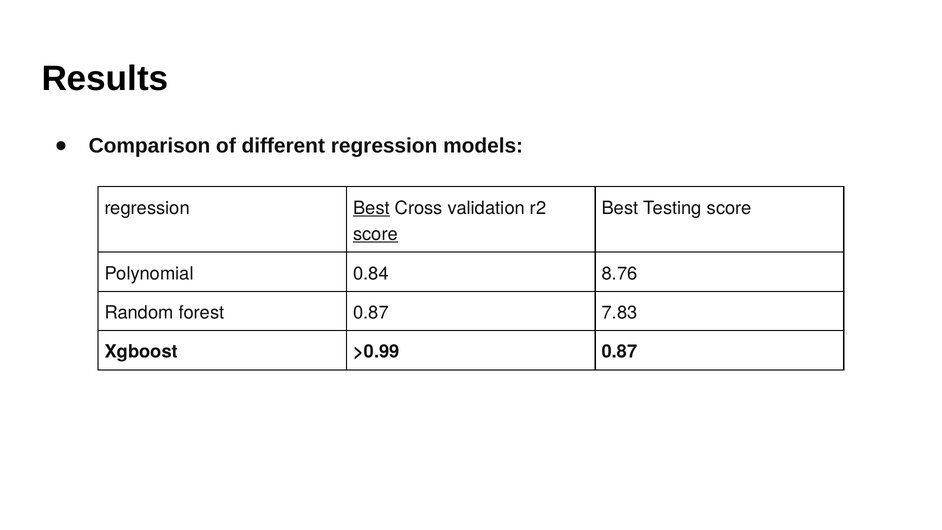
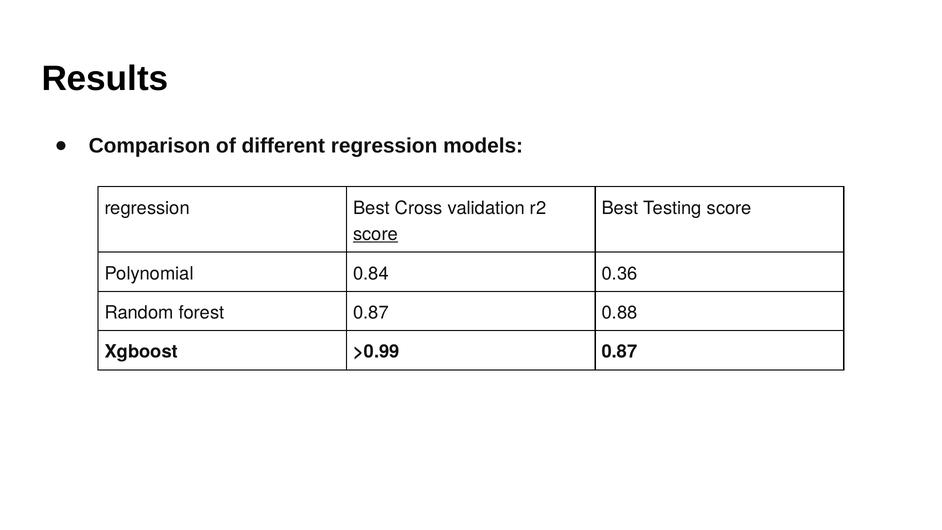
Best underline: present -> none (372, 208)
8.76: 8.76 -> 0.36 (620, 273)
7.83: 7.83 -> 0.88 (620, 313)
